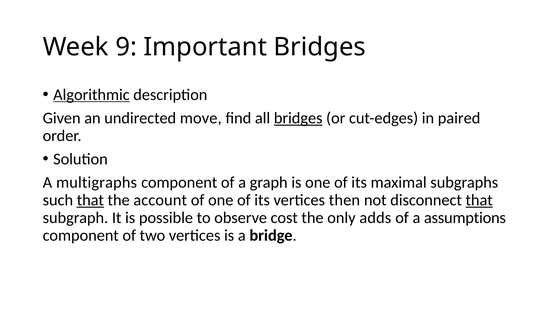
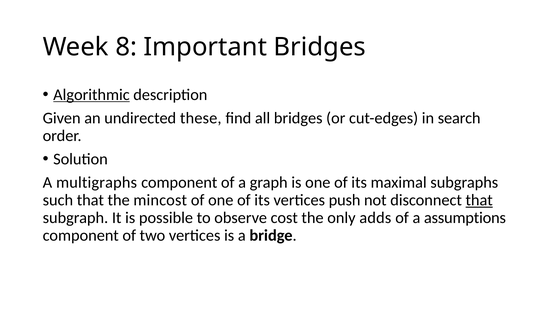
9: 9 -> 8 (126, 47)
move: move -> these (201, 118)
bridges underline: present -> none (298, 118)
paired: paired -> search (459, 118)
that underline: present -> none (90, 200)
account: account -> mincost (160, 200)
then: then -> push (345, 200)
